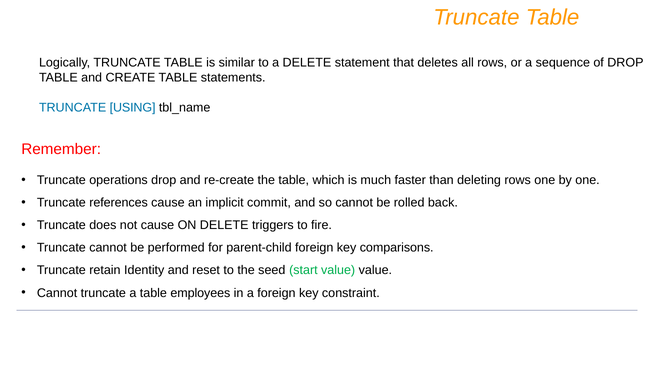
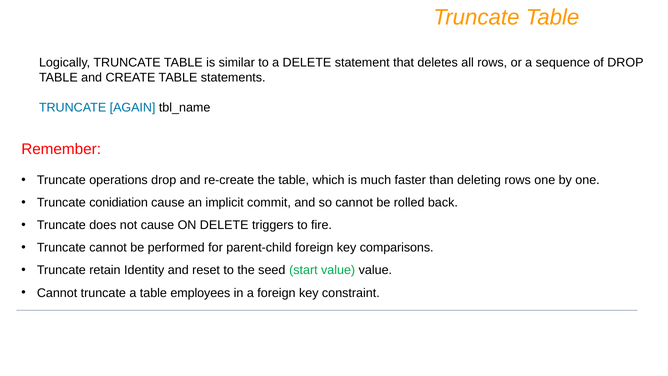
USING: USING -> AGAIN (133, 107)
references: references -> conidiation (119, 203)
